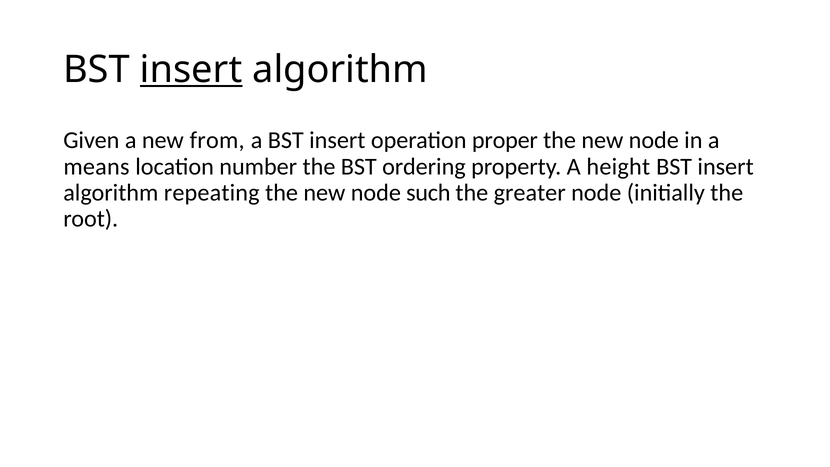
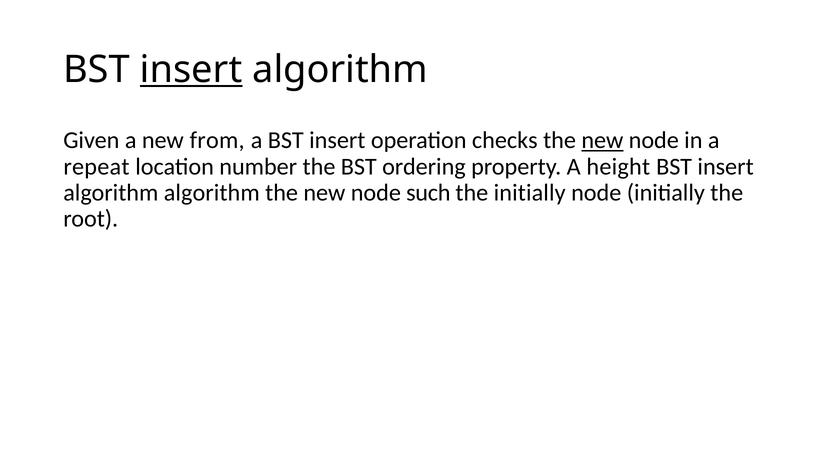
proper: proper -> checks (505, 140)
new underline: none -> present (602, 140)
means: means -> repeat (96, 166)
algorithm repeating: repeating -> algorithm (212, 193)
the greater: greater -> initially (530, 193)
